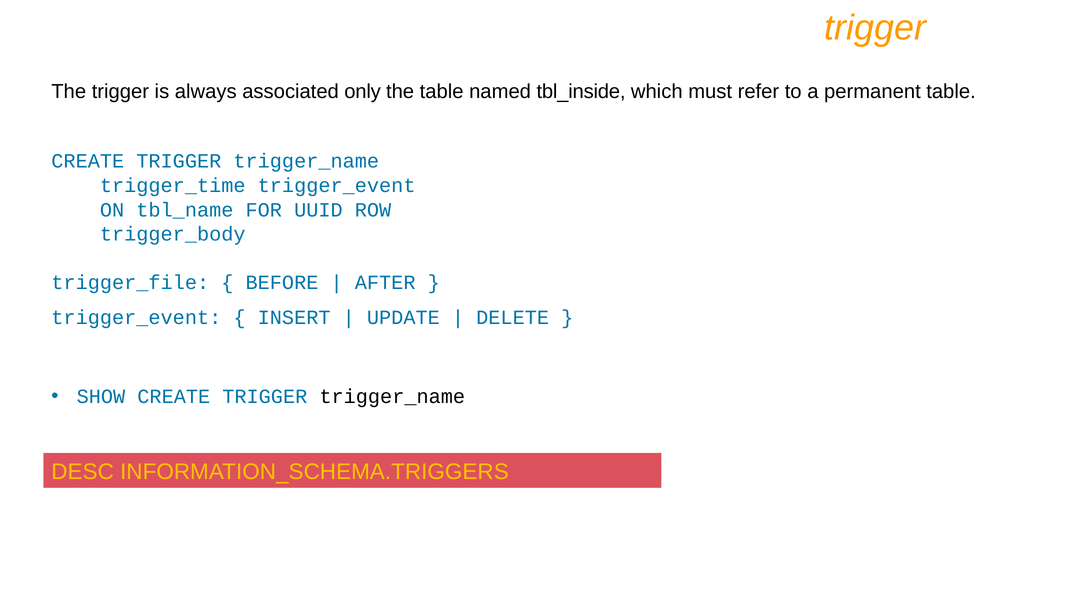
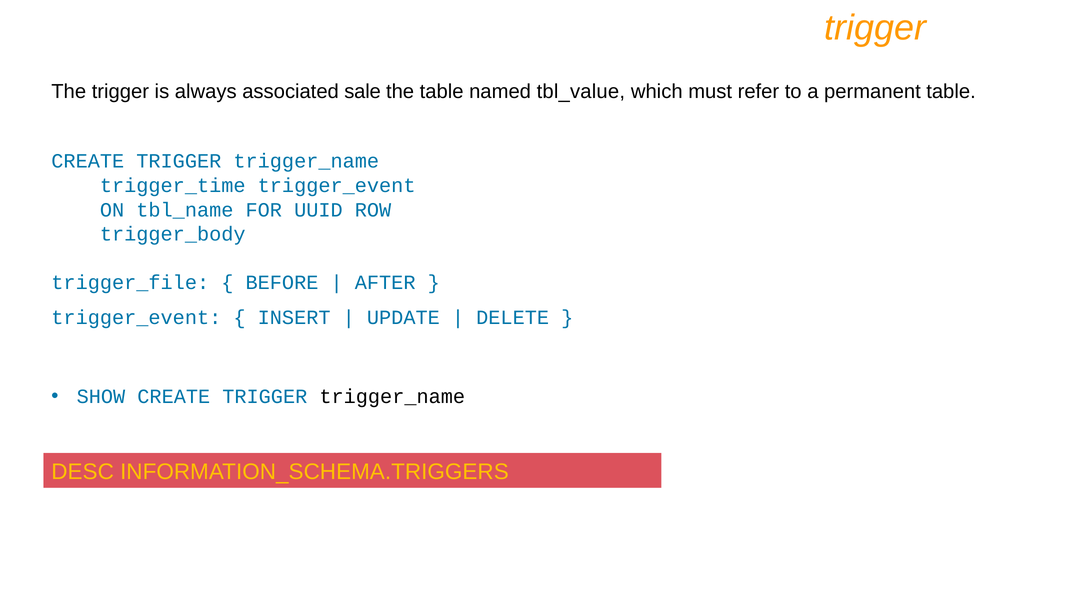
only: only -> sale (363, 92)
tbl_inside: tbl_inside -> tbl_value (581, 92)
